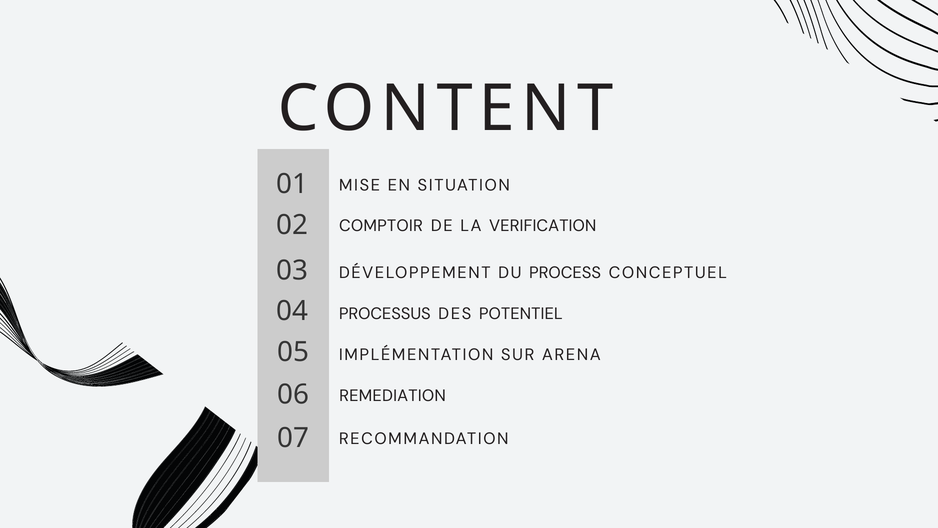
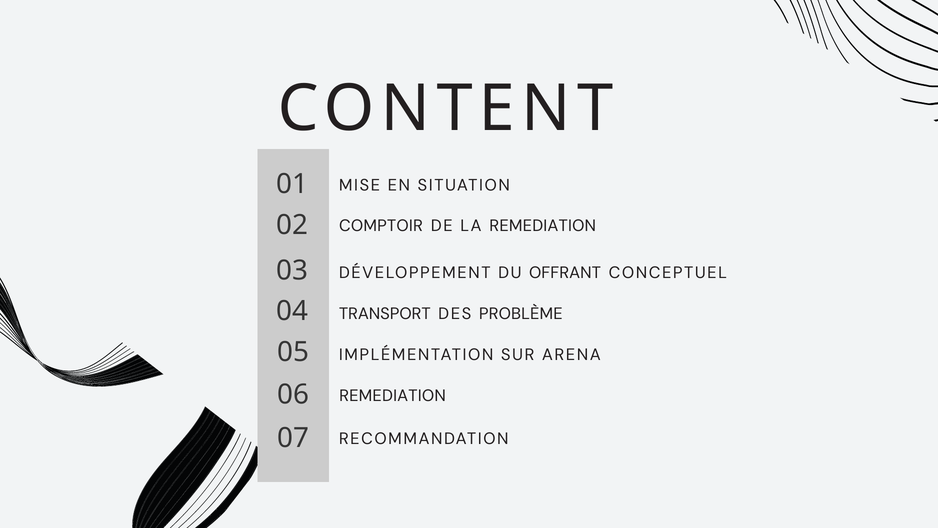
LA VERIFICATION: VERIFICATION -> REMEDIATION (543, 226)
PROCESS: PROCESS -> OFFRANT (565, 273)
PROCESSUS: PROCESSUS -> TRANSPORT (385, 314)
POTENTIEL: POTENTIEL -> PROBLÈME (521, 314)
